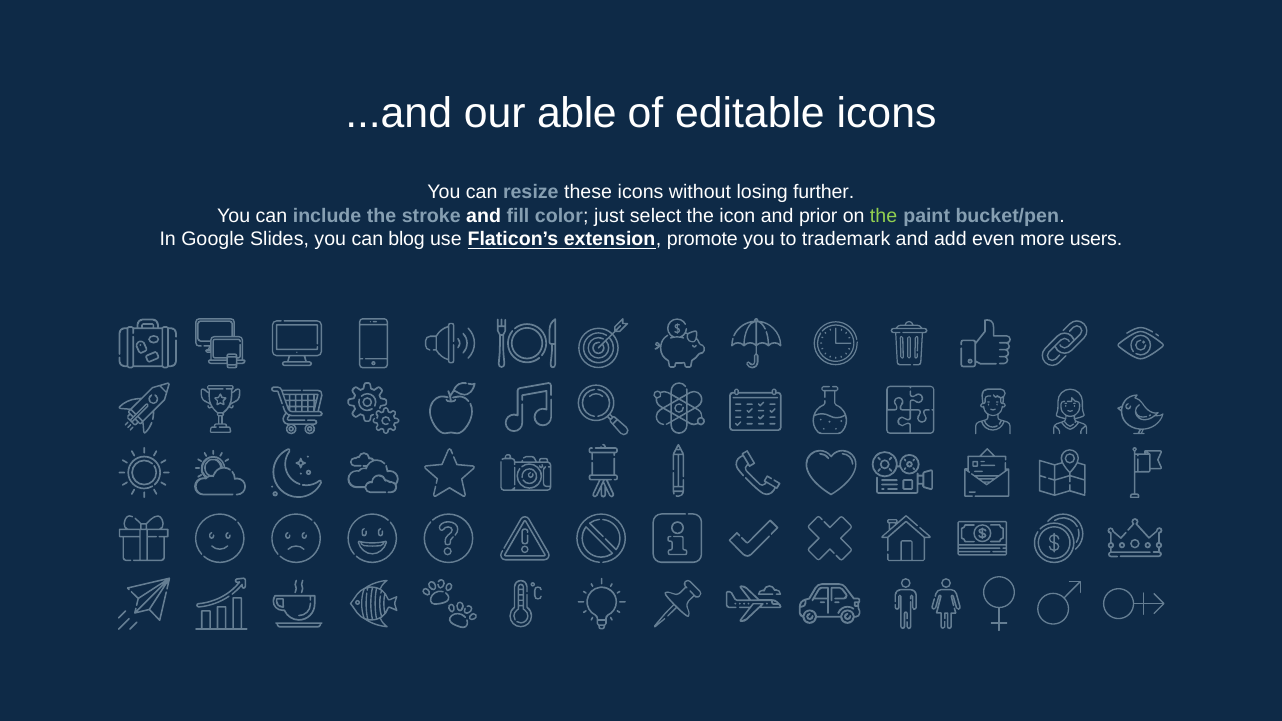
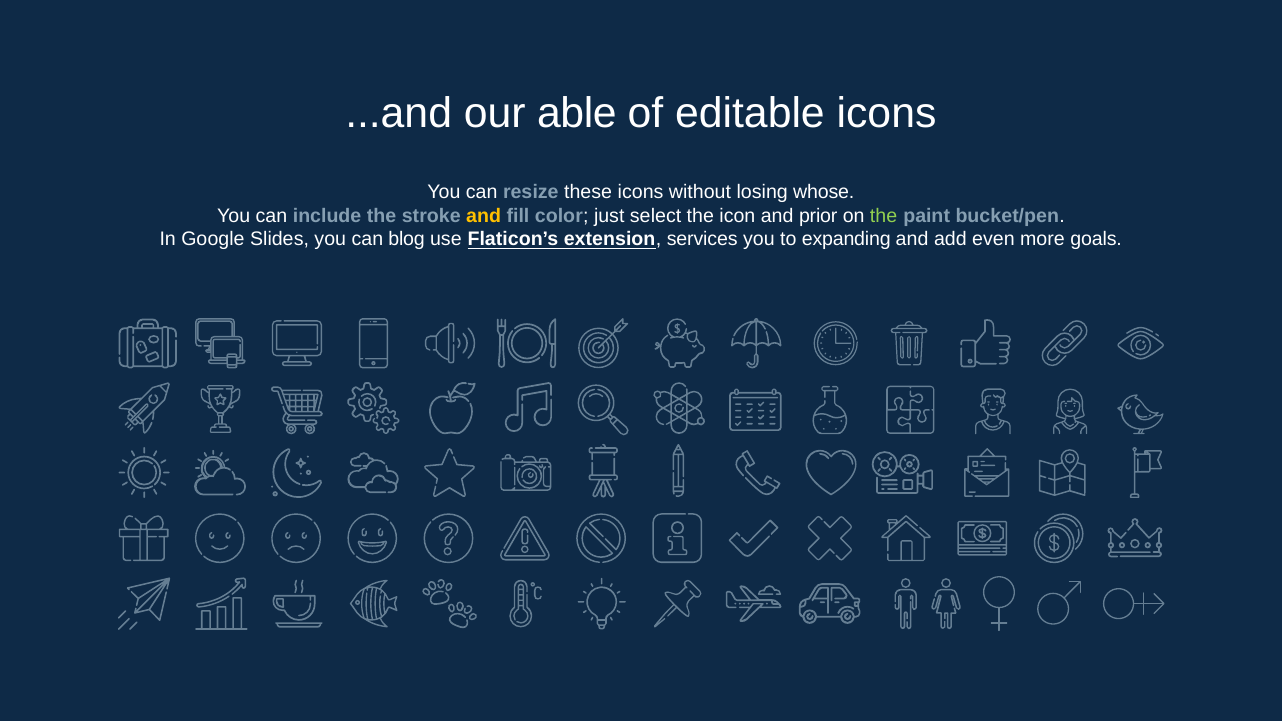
further: further -> whose (824, 193)
and colour: white -> yellow (484, 216)
promote: promote -> services (702, 240)
trademark: trademark -> expanding (846, 240)
users: users -> goals (1096, 240)
